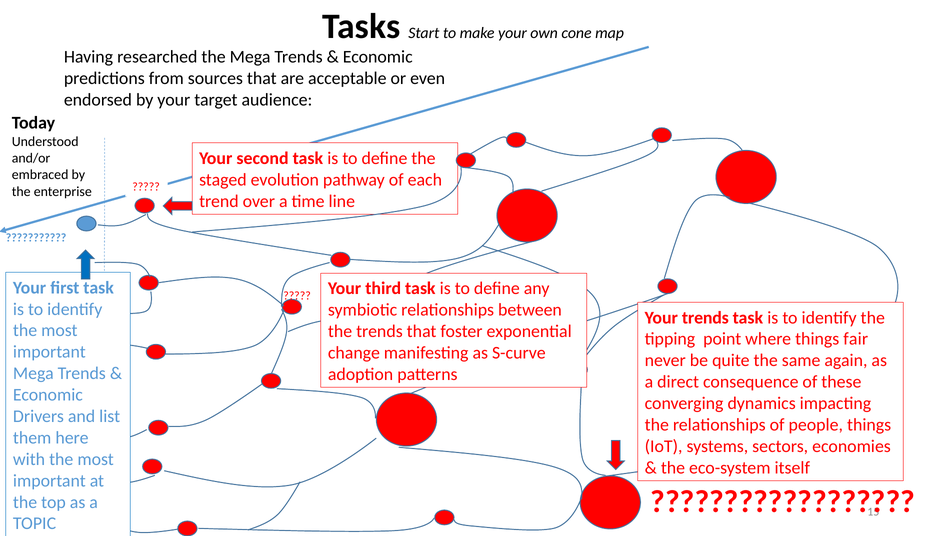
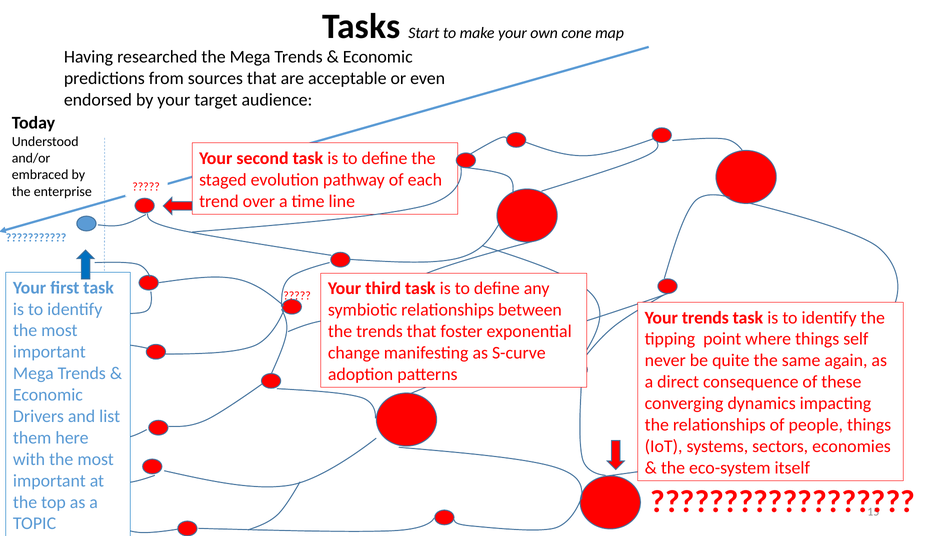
fair: fair -> self (856, 339)
